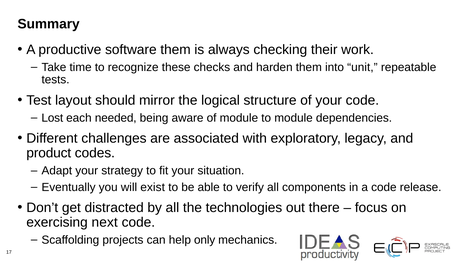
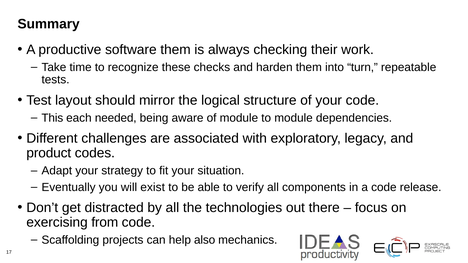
unit: unit -> turn (363, 67)
Lost: Lost -> This (52, 118)
next: next -> from (105, 223)
only: only -> also (205, 240)
